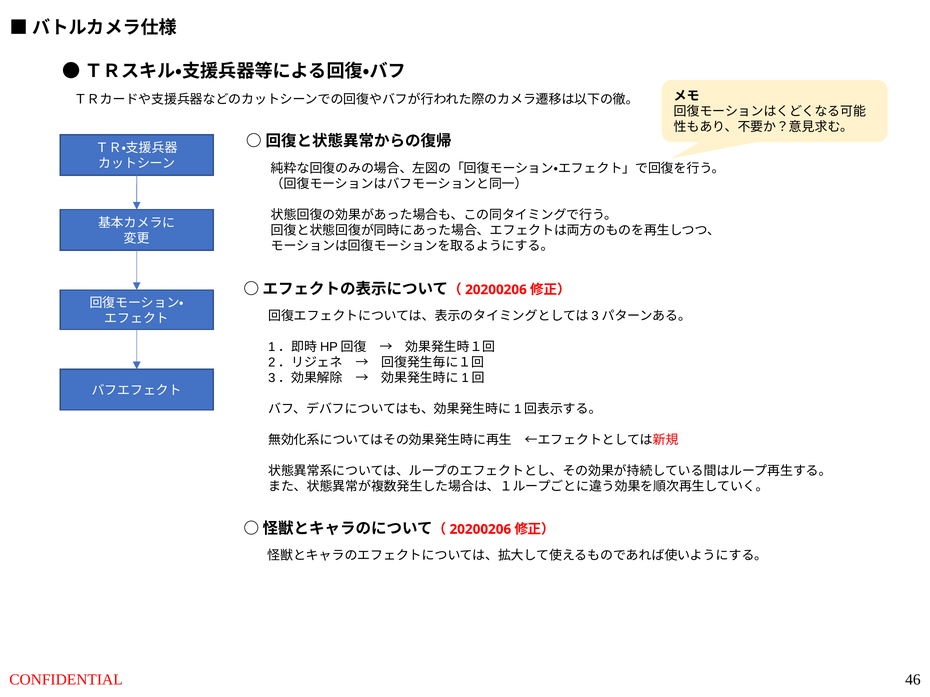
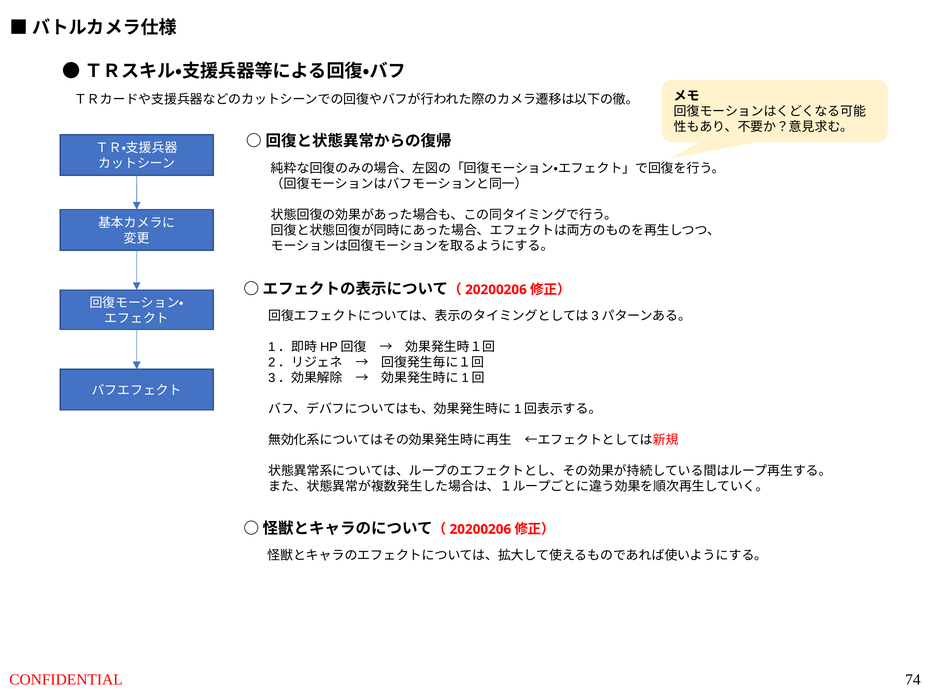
46: 46 -> 74 (913, 680)
